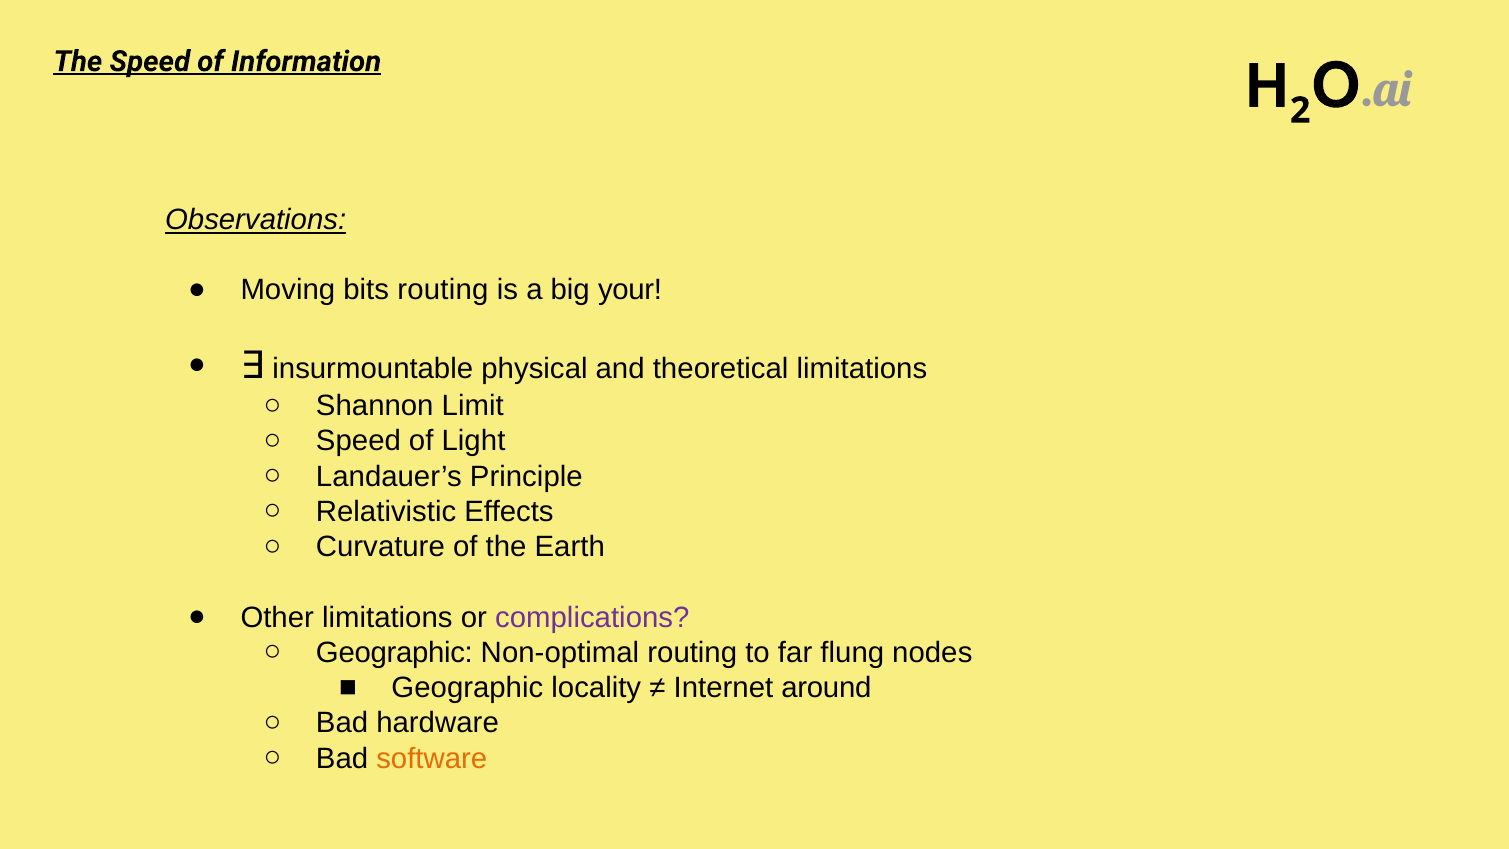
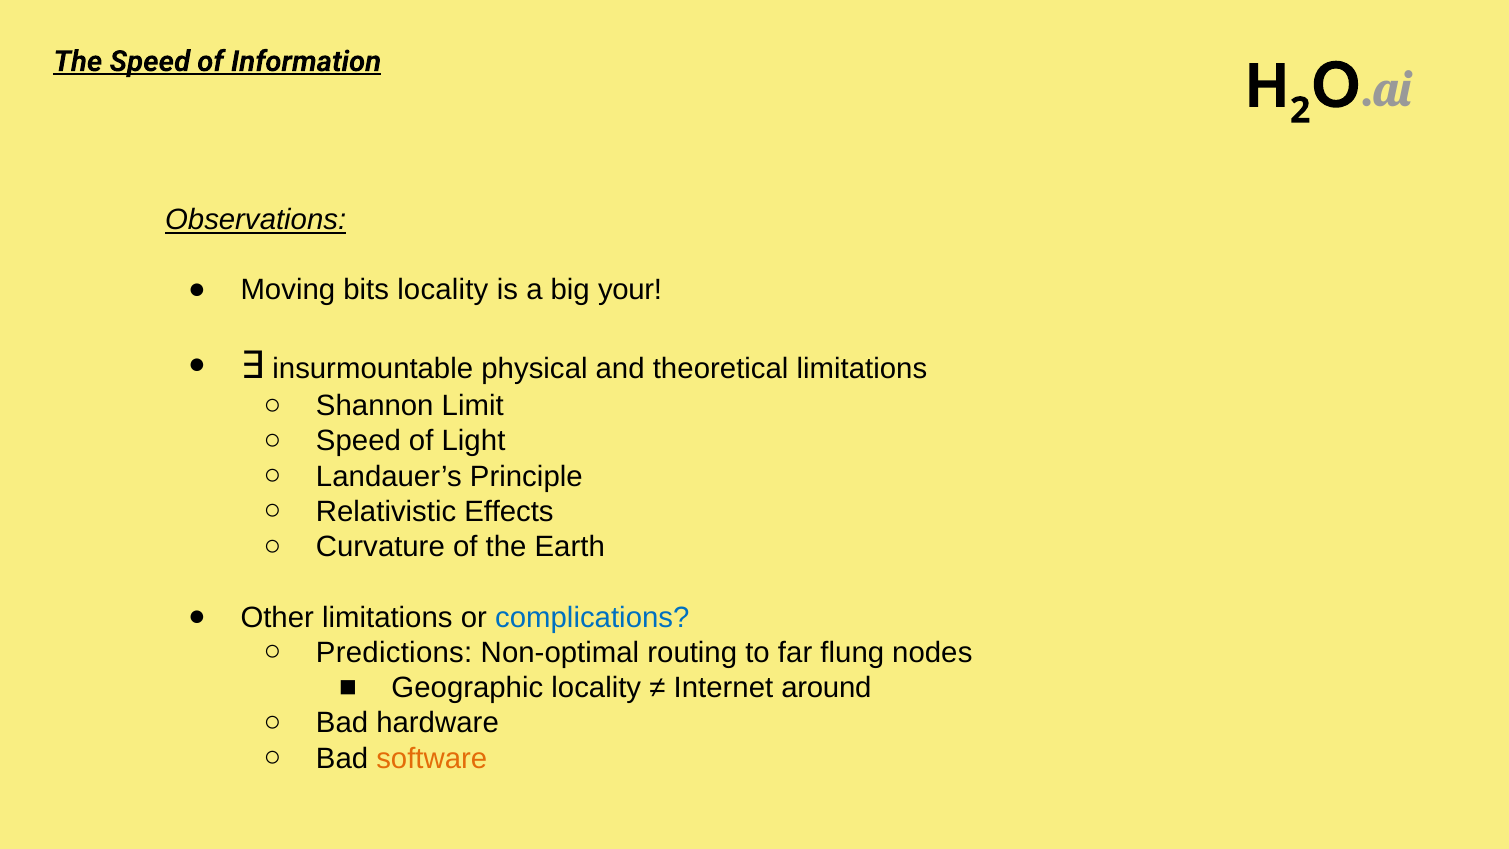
bits routing: routing -> locality (443, 290)
complications colour: purple -> blue (592, 617)
Geographic: Geographic -> Predictions (394, 653)
